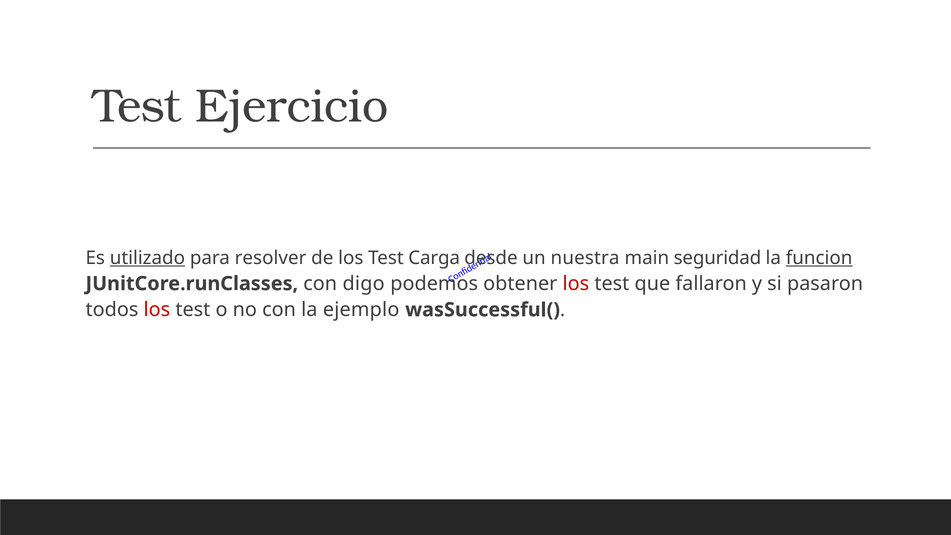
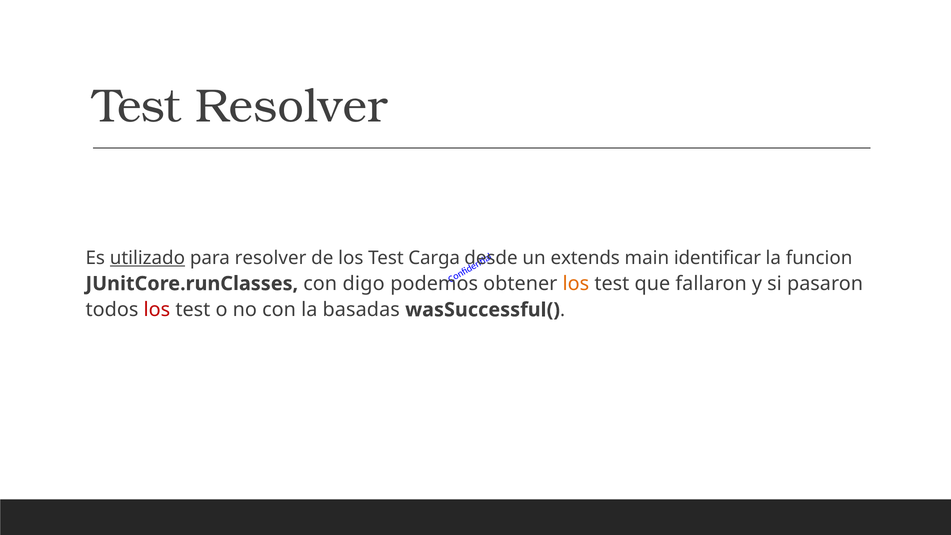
Test Ejercicio: Ejercicio -> Resolver (291, 107)
nuestra: nuestra -> extends (585, 258)
seguridad: seguridad -> identificar (717, 258)
funcion underline: present -> none (819, 258)
los colour: red -> orange (576, 284)
ejemplo: ejemplo -> basadas (361, 310)
